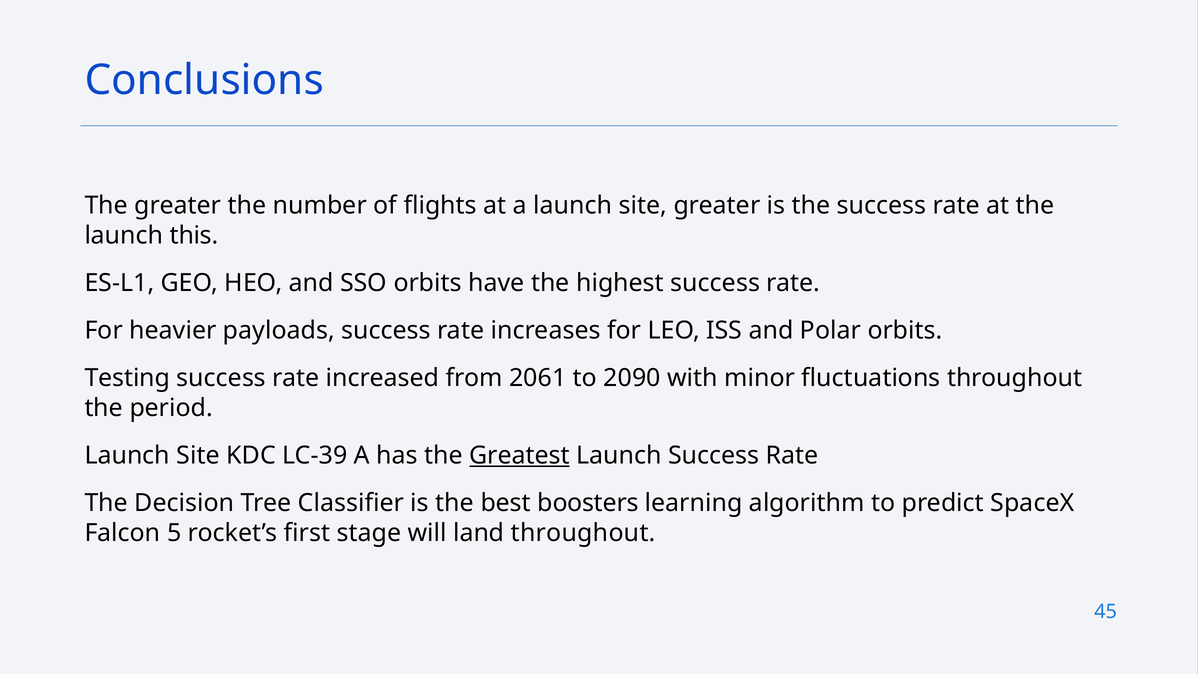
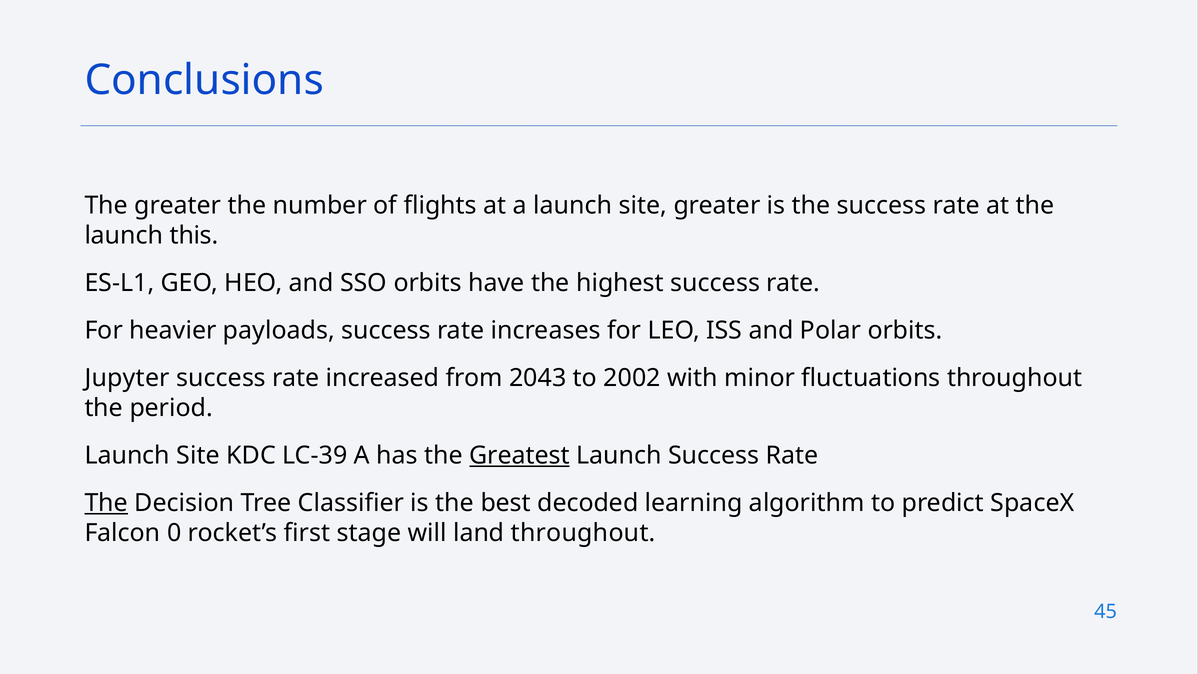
Testing: Testing -> Jupyter (127, 378)
2061: 2061 -> 2043 (538, 378)
2090: 2090 -> 2002 (632, 378)
The underline: none -> present (106, 503)
boosters: boosters -> decoded (588, 503)
5: 5 -> 0 (174, 533)
